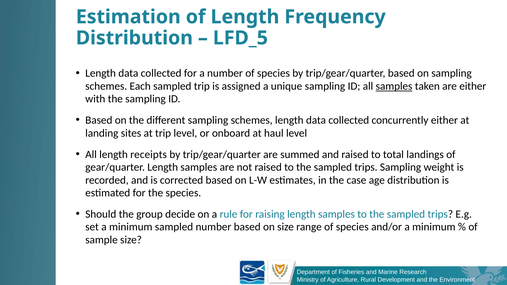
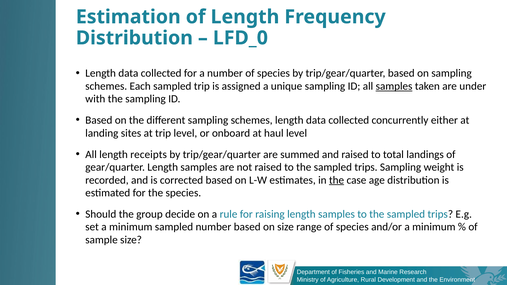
LFD_5: LFD_5 -> LFD_0 (240, 38)
are either: either -> under (473, 86)
the underline: none -> present (337, 180)
